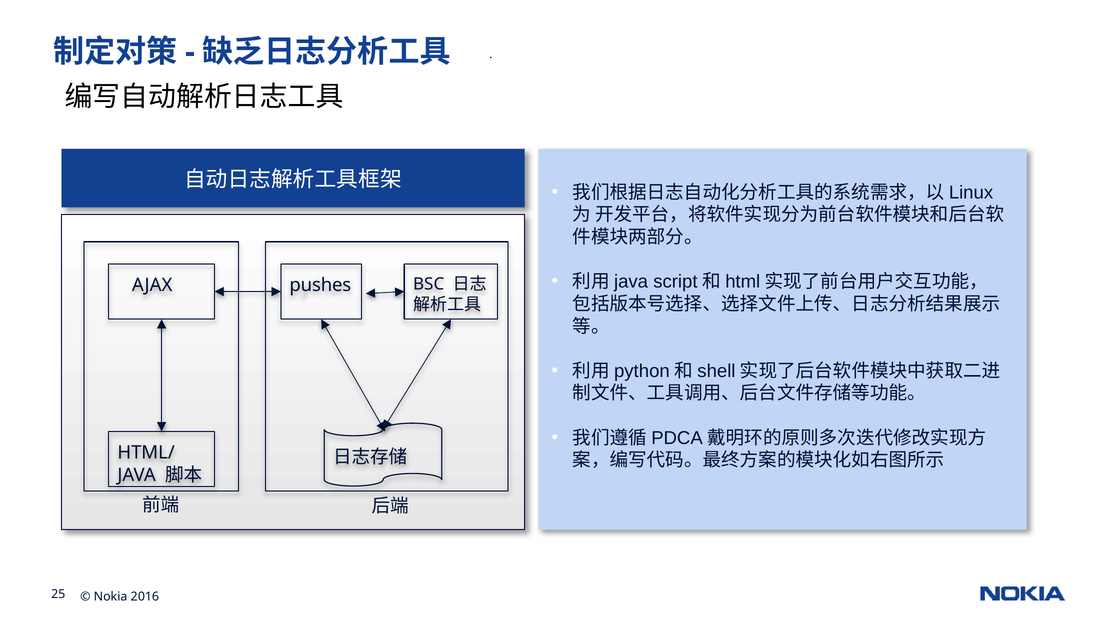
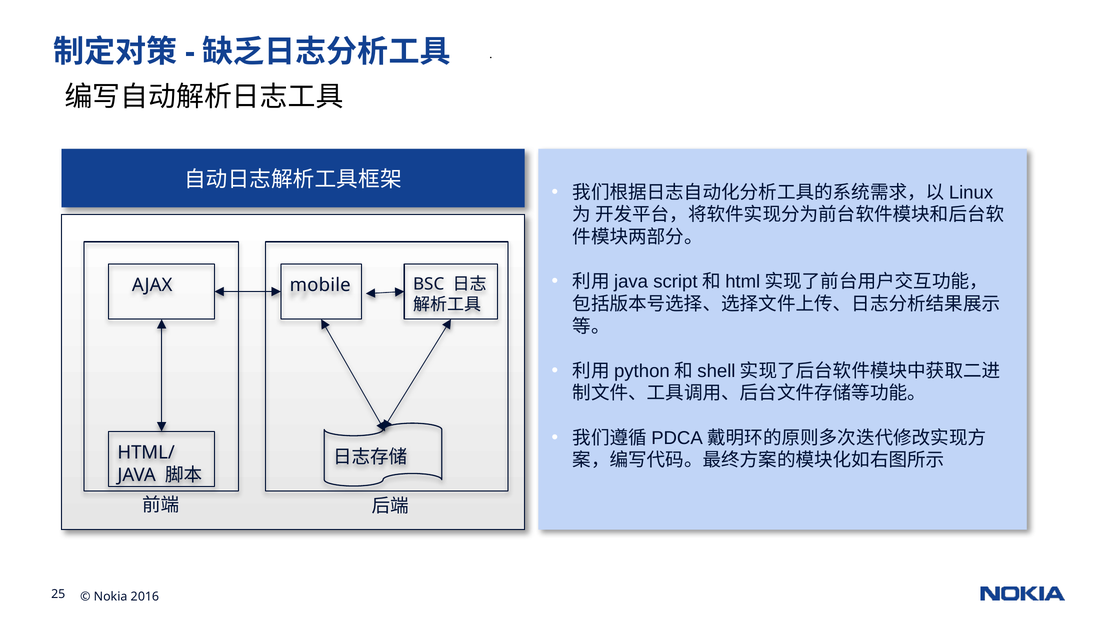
pushes: pushes -> mobile (320, 285)
